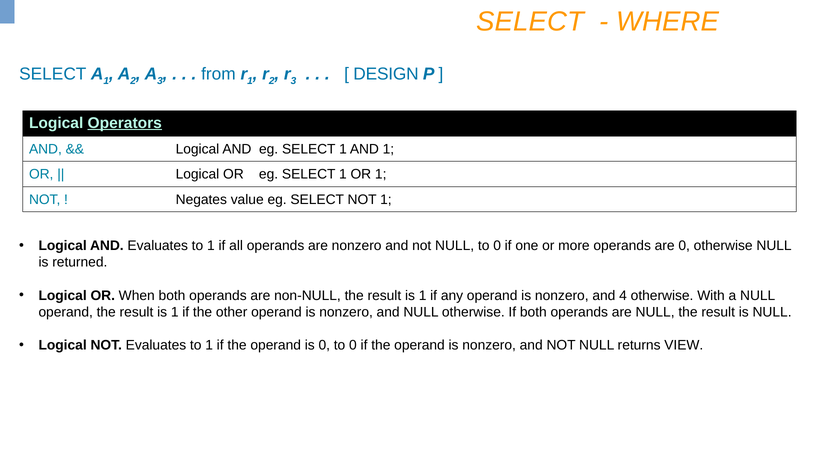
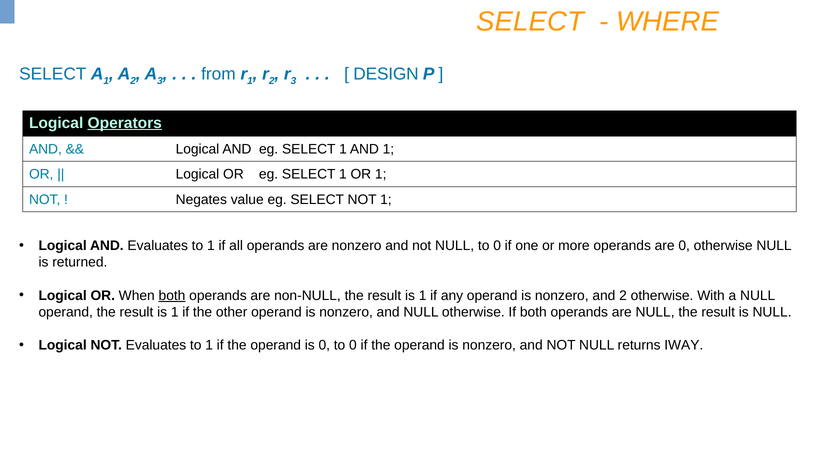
both underline: none -> present (172, 295)
and 4: 4 -> 2 (623, 295)
VIEW: VIEW -> IWAY (684, 345)
